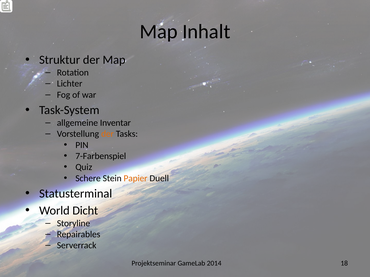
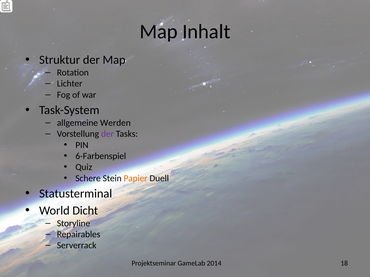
Inventar: Inventar -> Werden (115, 123)
der colour: orange -> purple (107, 134)
7-Farbenspiel: 7-Farbenspiel -> 6-Farbenspiel (101, 156)
